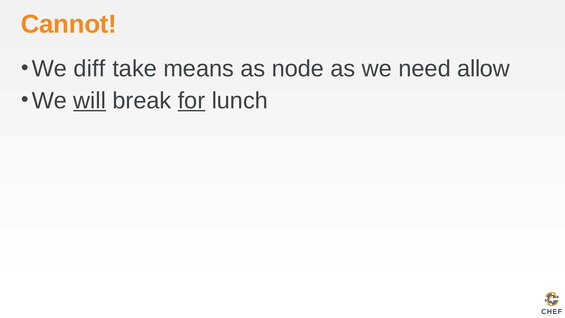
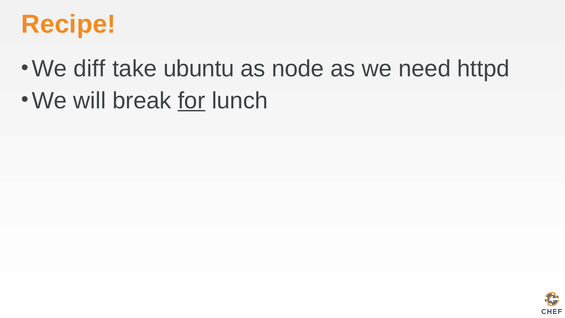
Cannot: Cannot -> Recipe (69, 24)
means: means -> ubuntu (199, 69)
allow: allow -> httpd (483, 69)
will underline: present -> none (90, 101)
